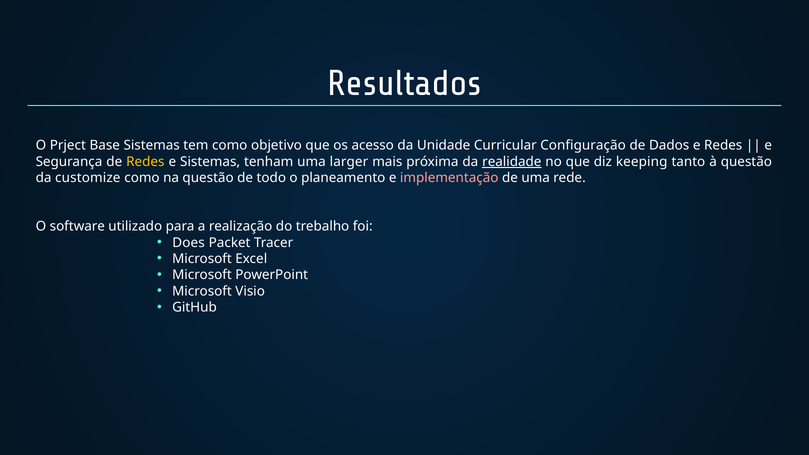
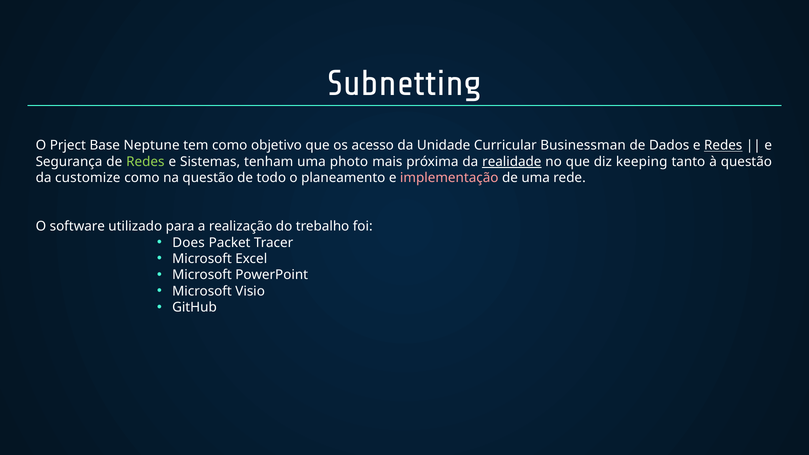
Resultados: Resultados -> Subnetting (404, 83)
Base Sistemas: Sistemas -> Neptune (152, 146)
Configuração: Configuração -> Businessman (583, 146)
Redes underline: none -> present (723, 146)
Redes colour: yellow -> light green (145, 162)
larger: larger -> photo (349, 162)
